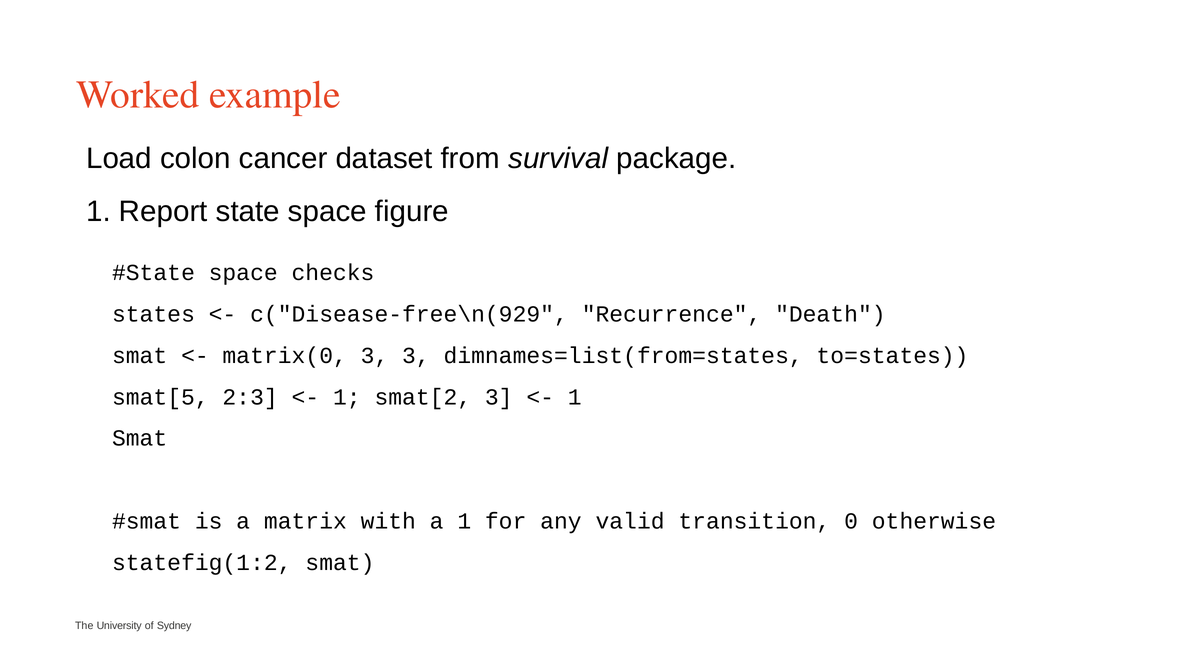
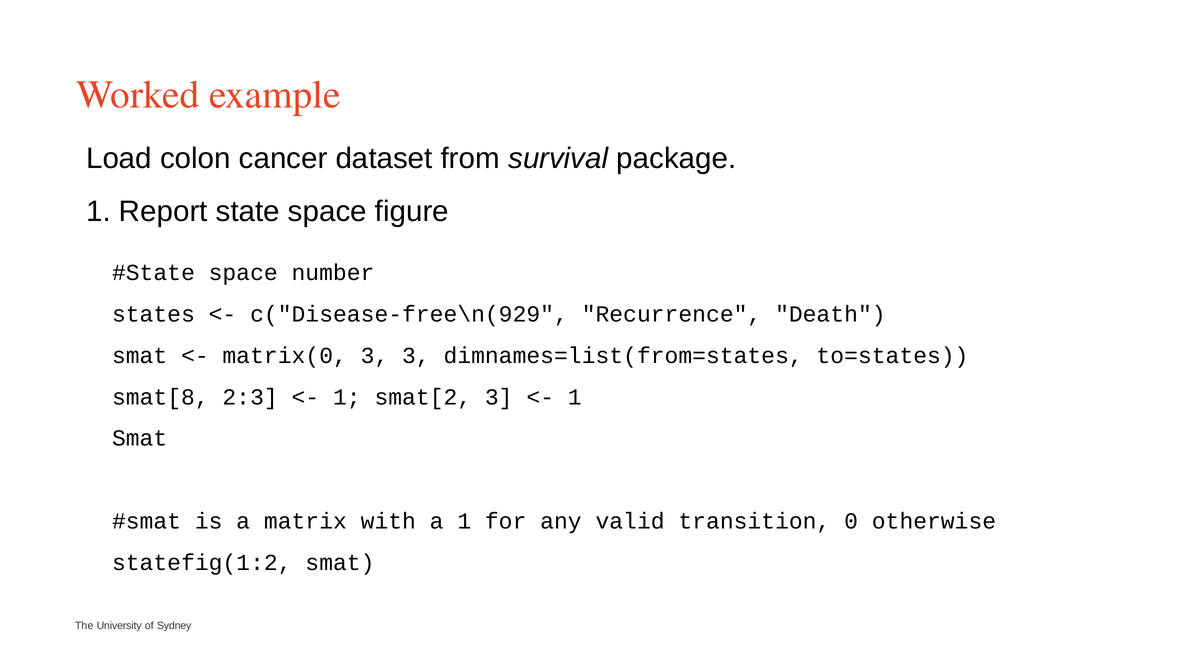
checks: checks -> number (333, 273)
smat[5: smat[5 -> smat[8 (160, 397)
